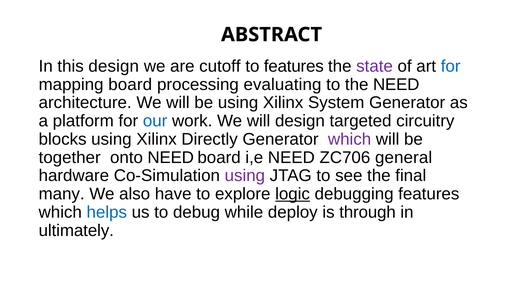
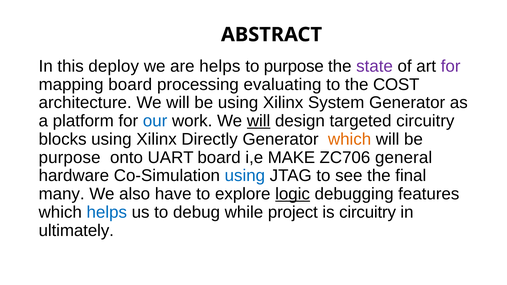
this design: design -> deploy (114, 66)
are cutoff: cutoff -> helps (220, 66)
to features: features -> purpose (294, 66)
for colour: blue -> purple (451, 66)
the NEED: NEED -> COST (396, 85)
will underline: none -> present (259, 121)
which colour: purple -> orange (350, 139)
together: together -> purpose (70, 158)
onto NEED: NEED -> UART (171, 158)
i,e NEED: NEED -> MAKE (291, 158)
using colour: purple -> blue (245, 176)
deploy: deploy -> project (293, 212)
is through: through -> circuitry (368, 212)
